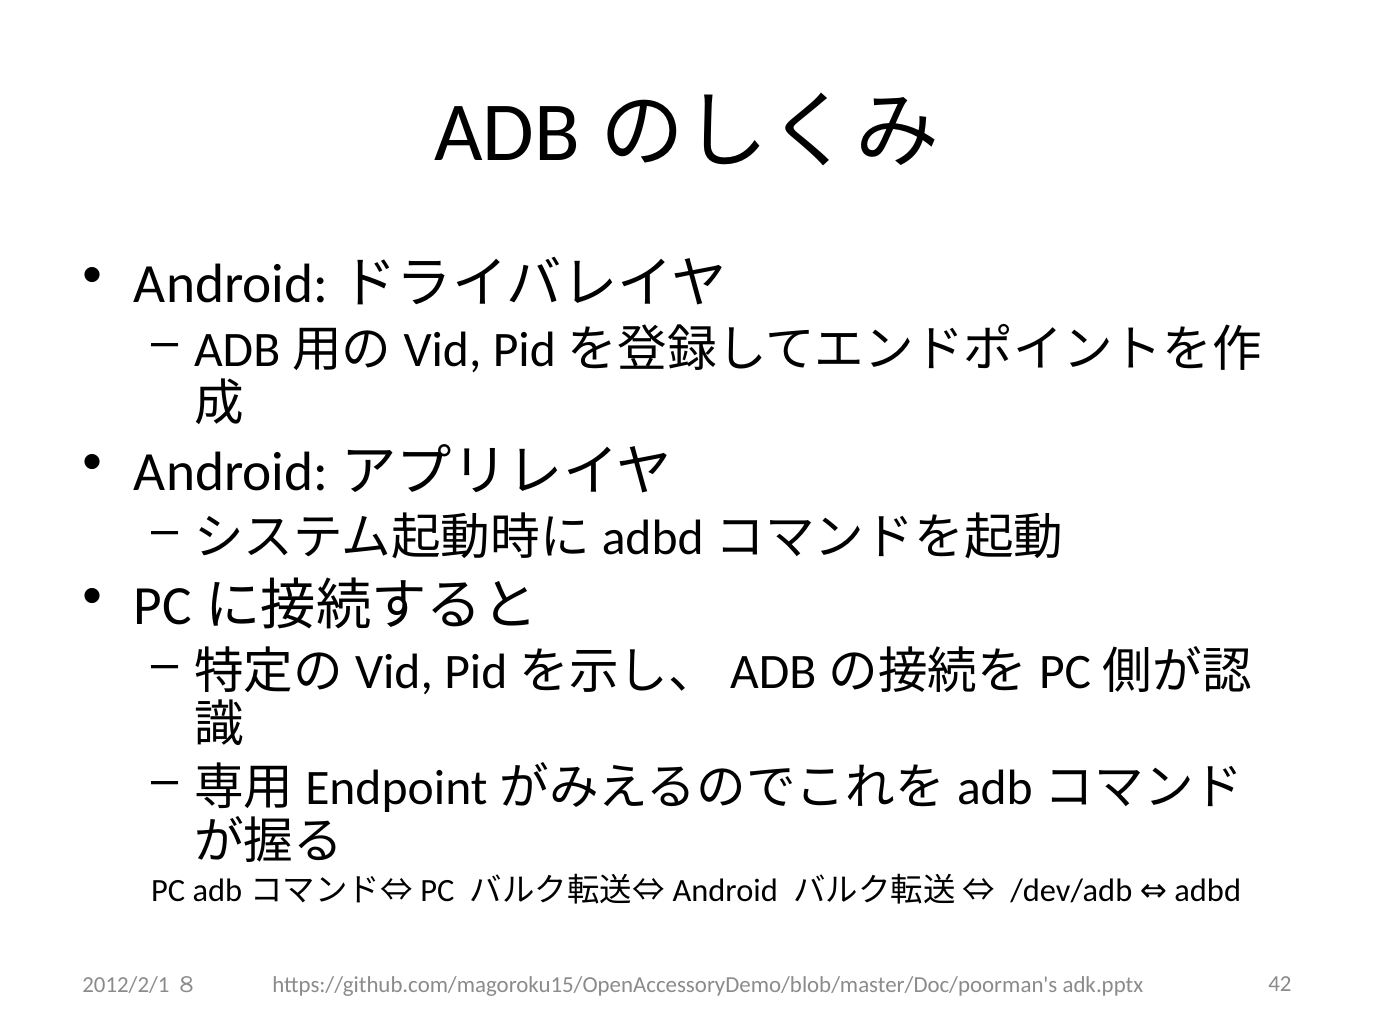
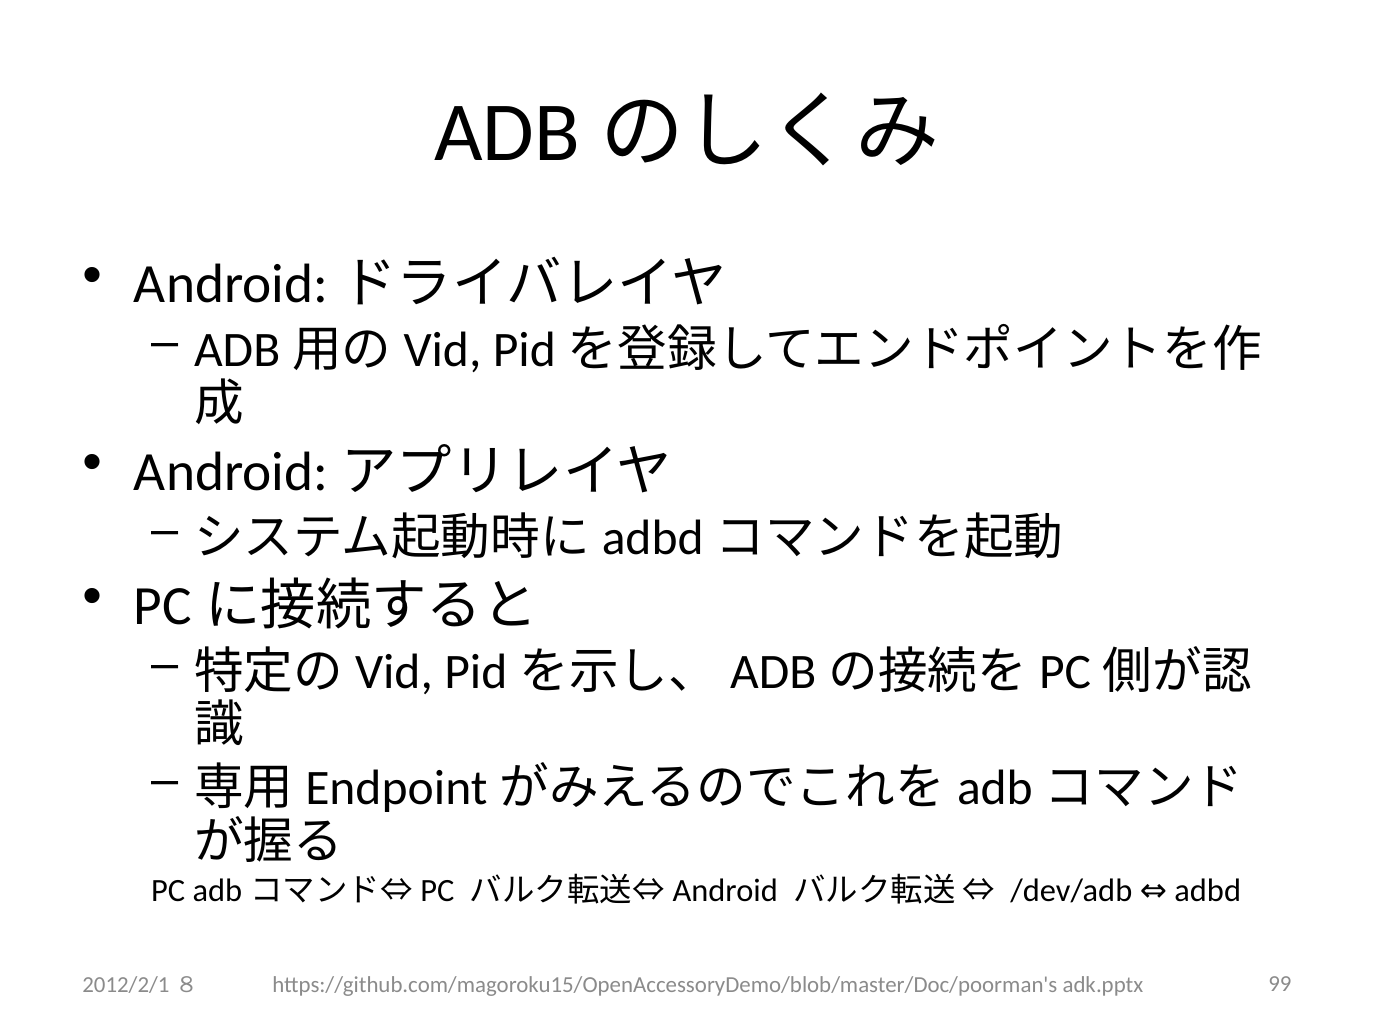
42: 42 -> 99 (1280, 984)
